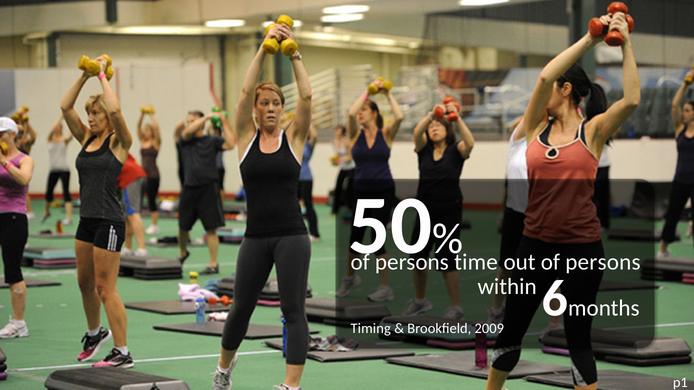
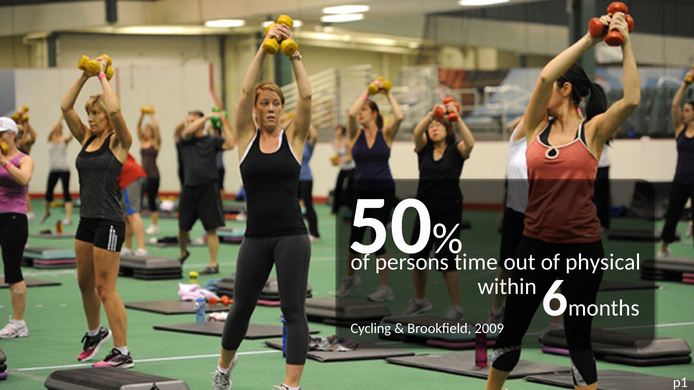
out of persons: persons -> physical (603, 263)
Timing: Timing -> Cycling (371, 329)
